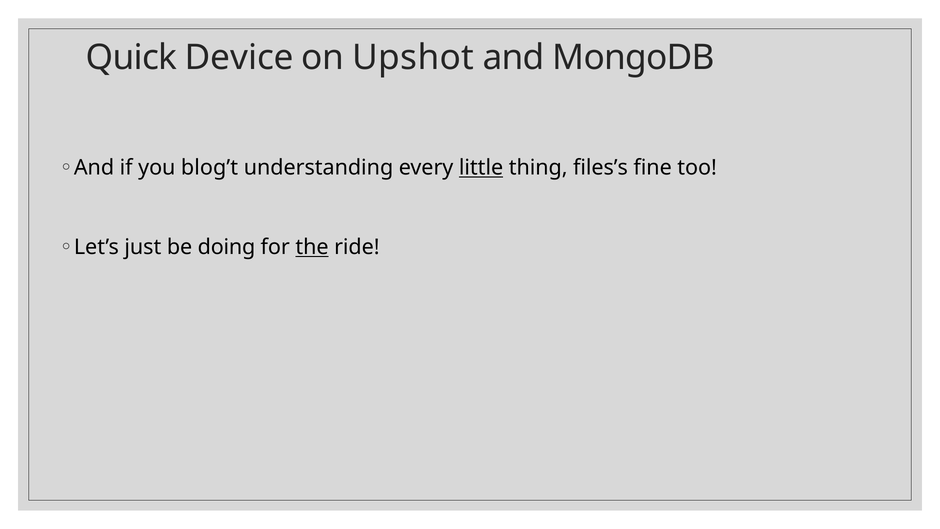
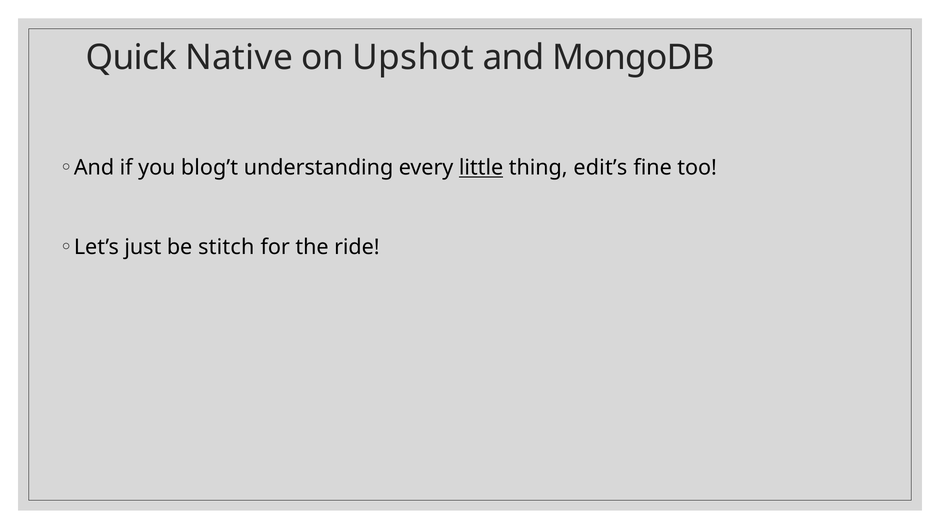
Device: Device -> Native (239, 58)
files’s: files’s -> edit’s (600, 168)
doing: doing -> stitch (226, 247)
the underline: present -> none (312, 247)
